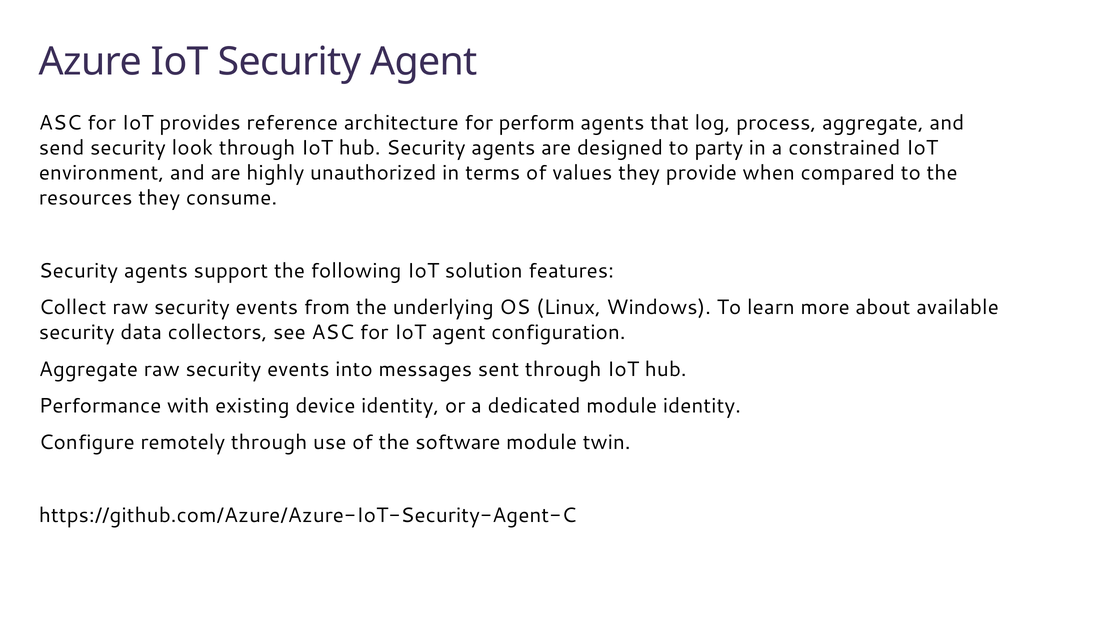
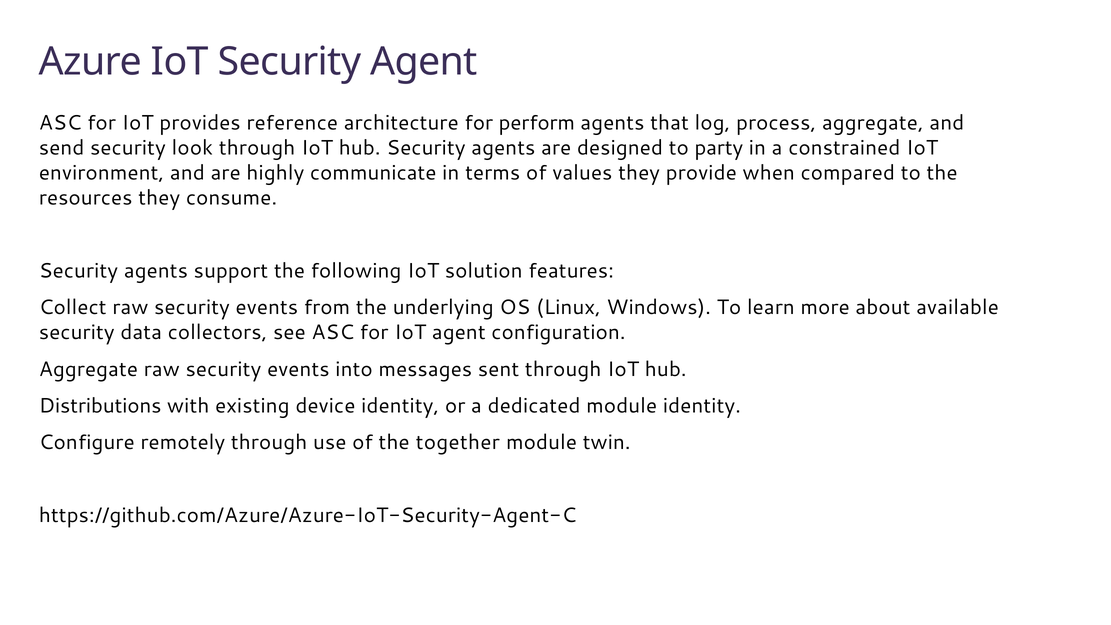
unauthorized: unauthorized -> communicate (373, 173)
Performance: Performance -> Distributions (100, 406)
software: software -> together (458, 442)
